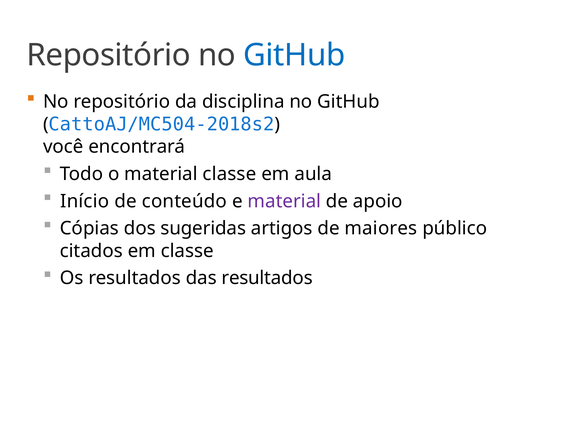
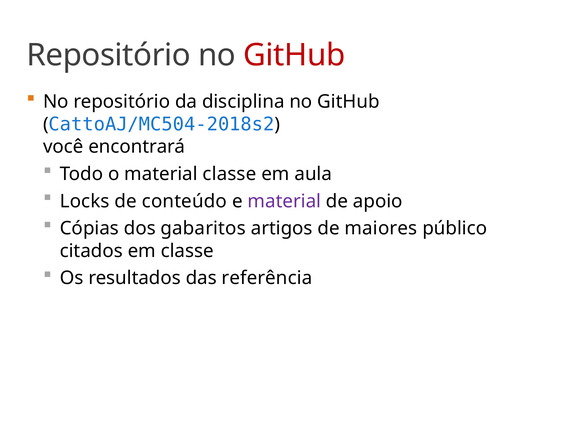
GitHub colour: blue -> red (294, 55)
Início: Início -> Locks (85, 201)
sugeridas: sugeridas -> gabaritos (203, 229)
das resultados: resultados -> referência (267, 278)
